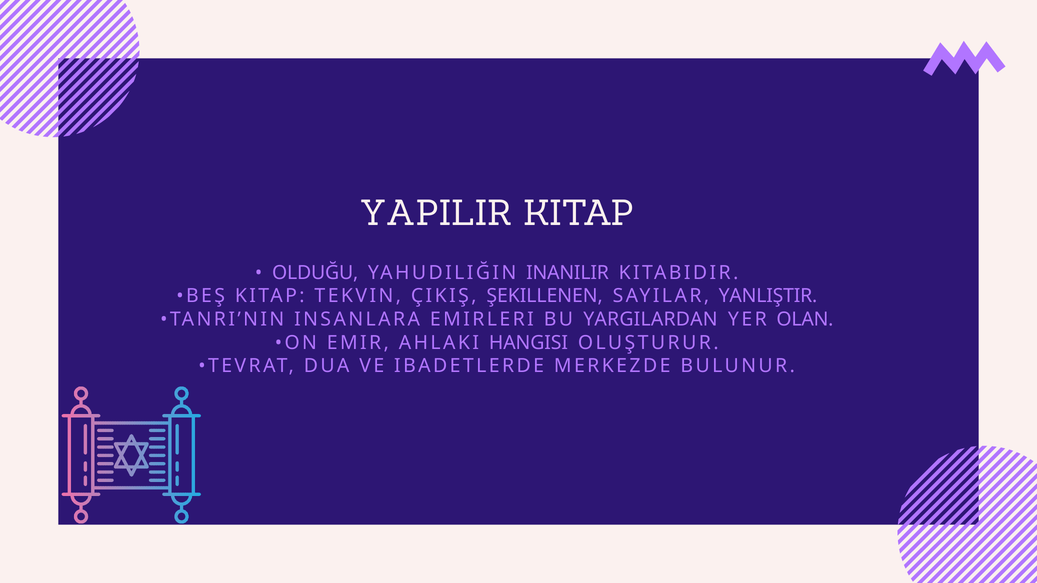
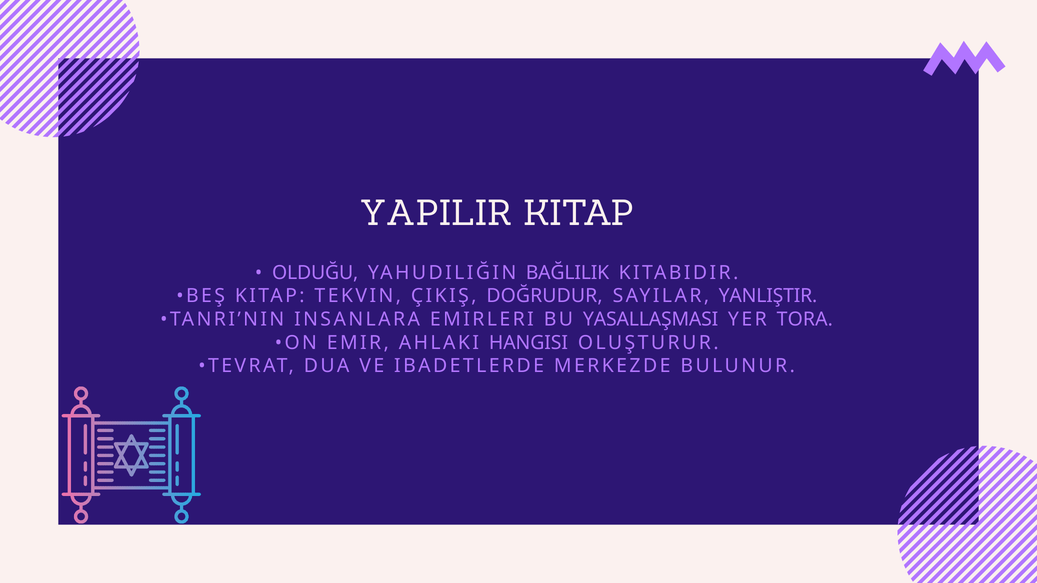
INANILIR: INANILIR -> BAĞLILIK (568, 273)
ŞEKILLENEN: ŞEKILLENEN -> DOĞRUDUR (545, 296)
YARGILARDAN: YARGILARDAN -> YASALLAŞMASI (651, 320)
OLAN: OLAN -> TORA (805, 320)
